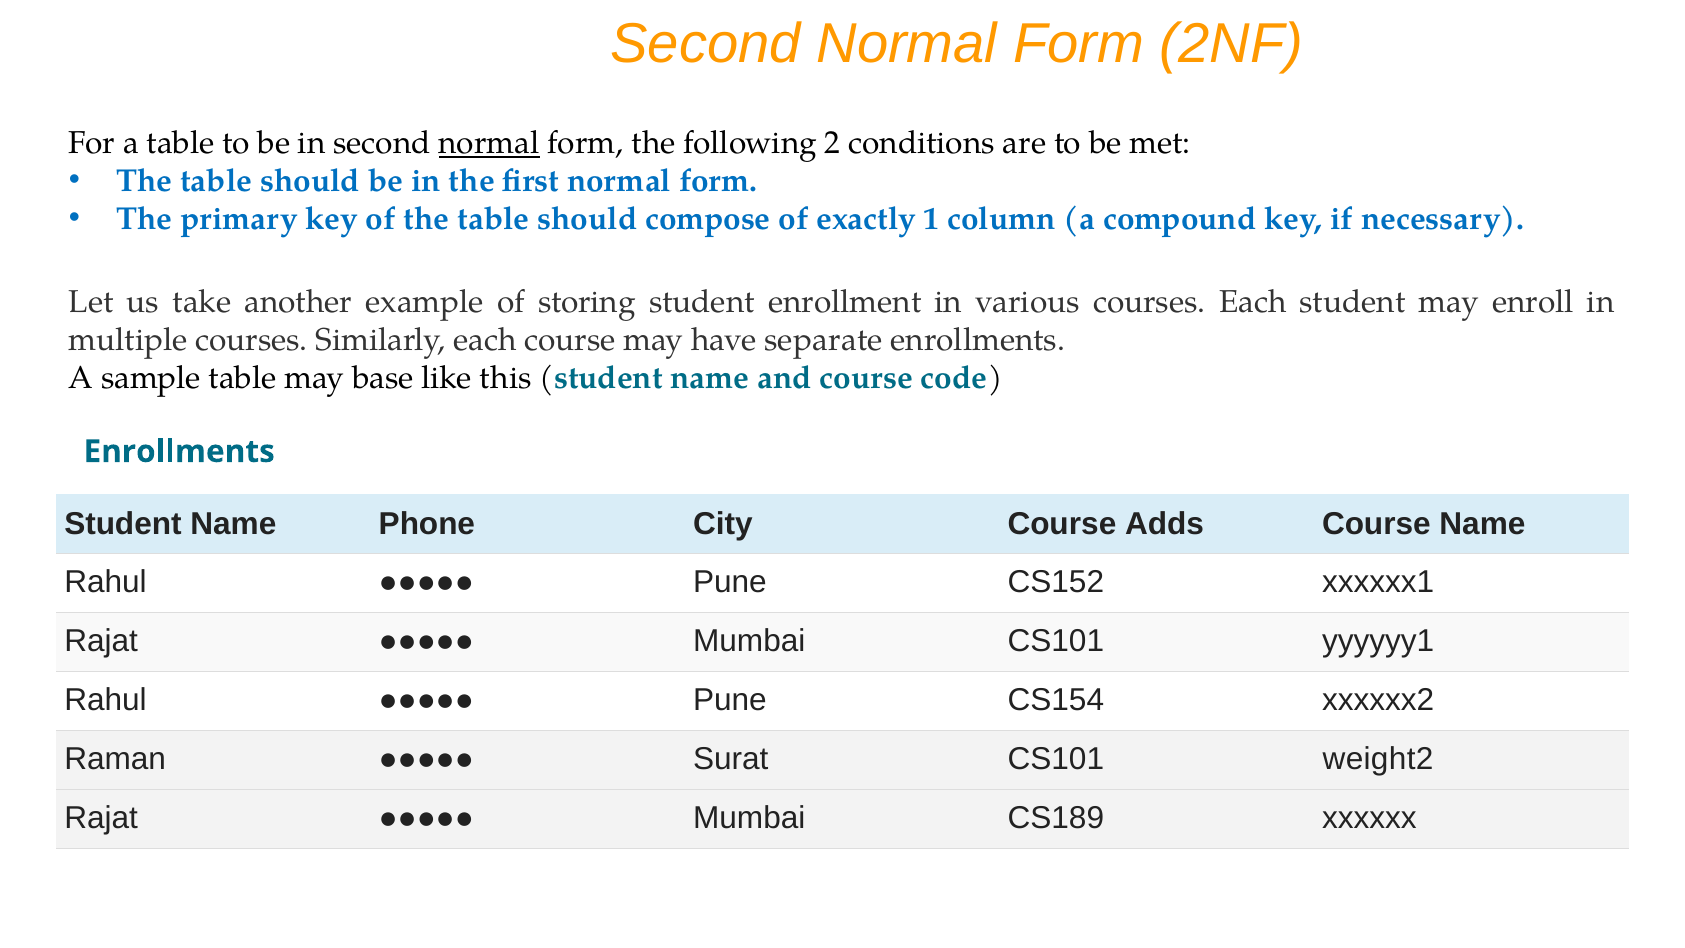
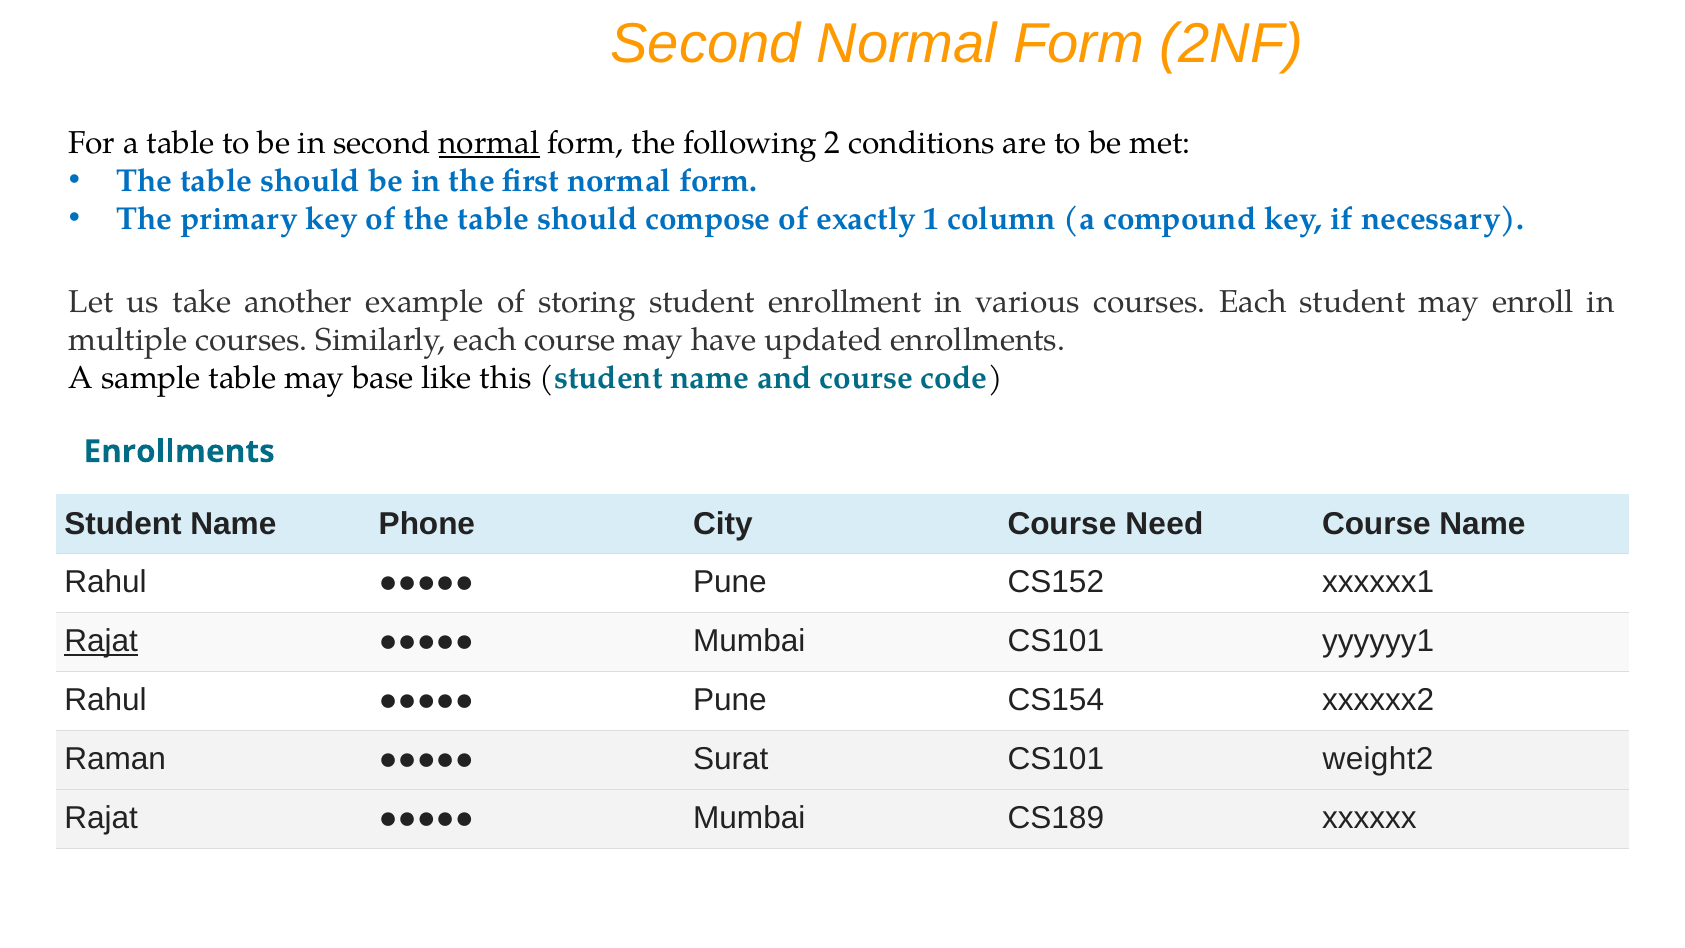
separate: separate -> updated (823, 340)
Adds: Adds -> Need (1164, 524)
Rajat underline: none -> present (101, 641)
